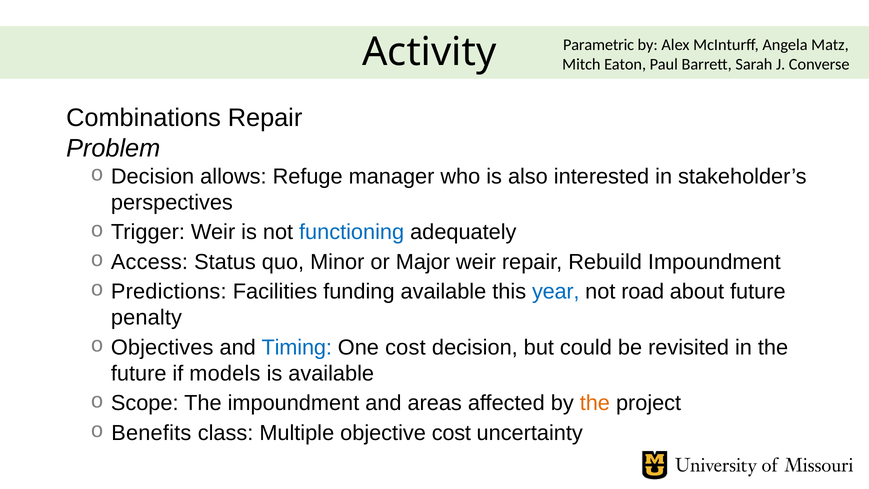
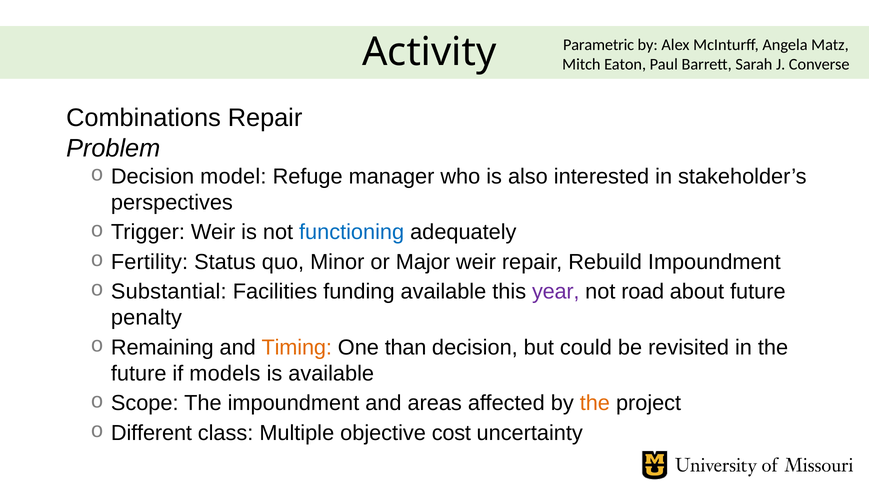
allows: allows -> model (233, 176)
Access: Access -> Fertility (150, 262)
Predictions: Predictions -> Substantial (169, 292)
year colour: blue -> purple (556, 292)
Objectives: Objectives -> Remaining (162, 347)
Timing colour: blue -> orange (297, 347)
One cost: cost -> than (406, 347)
Benefits: Benefits -> Different (151, 433)
